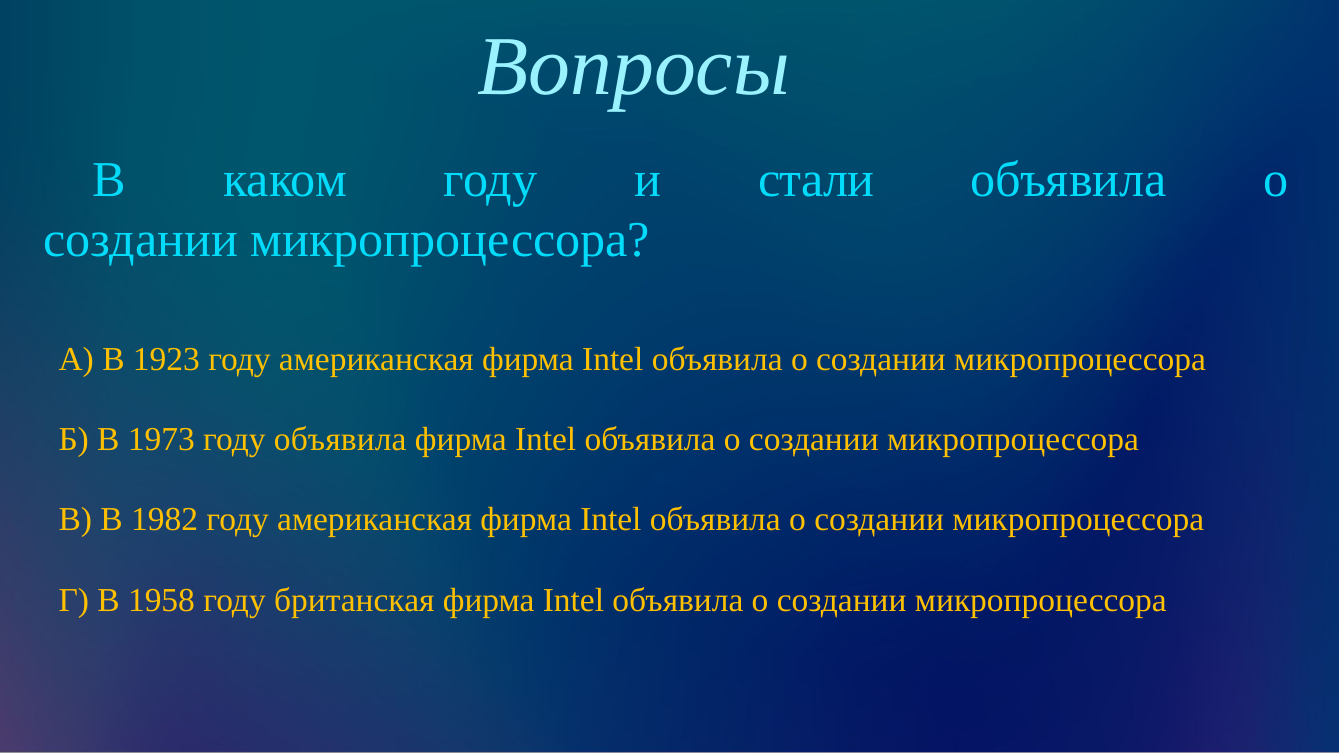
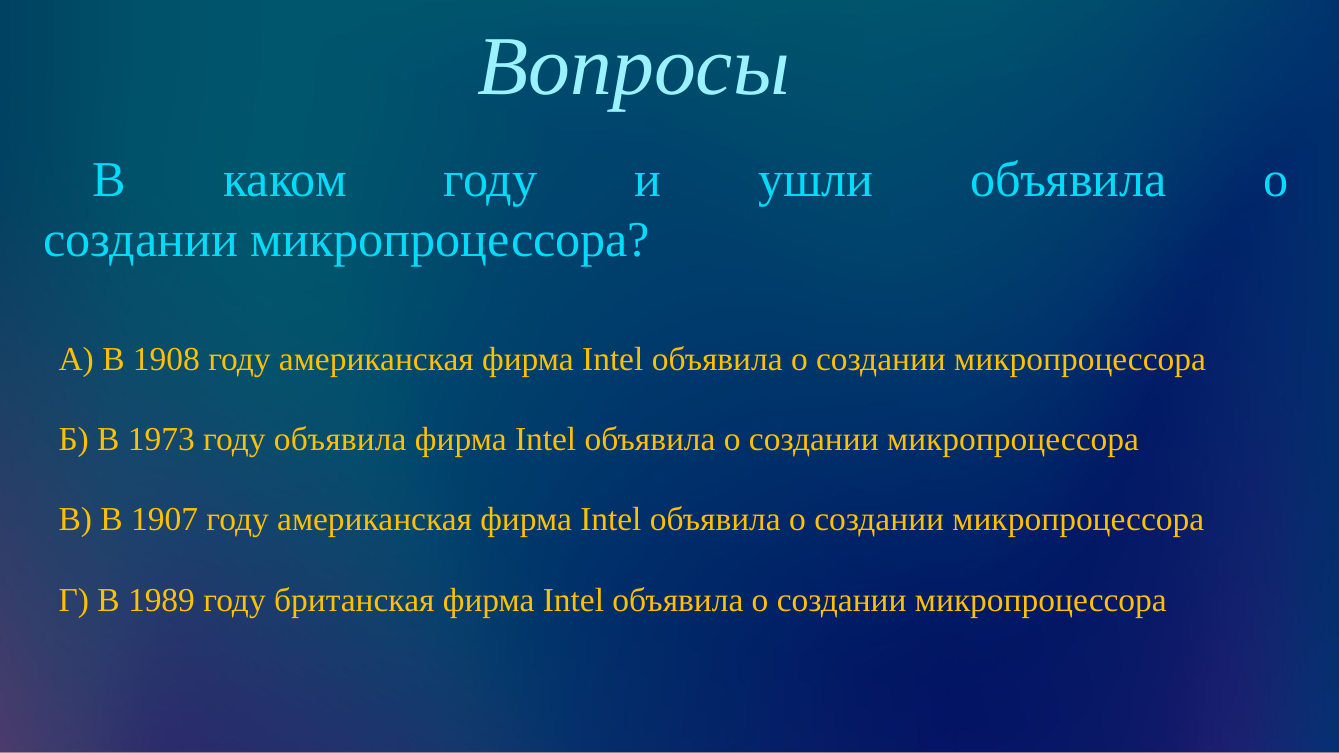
стали: стали -> ушли (816, 180)
1923: 1923 -> 1908 (166, 359)
1982: 1982 -> 1907 (165, 520)
1958: 1958 -> 1989 (161, 600)
